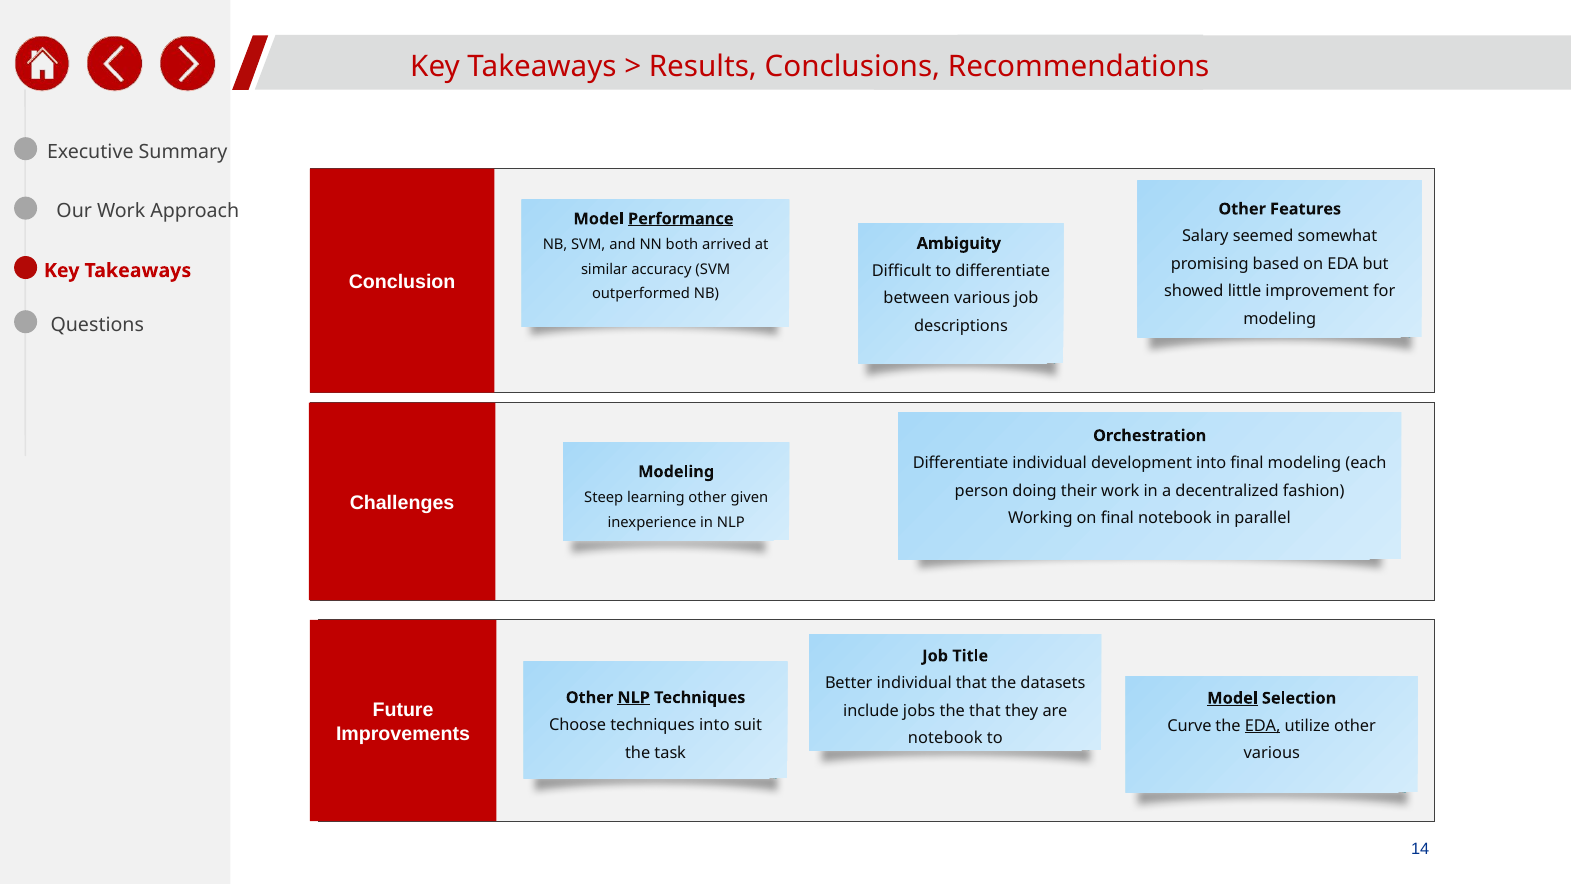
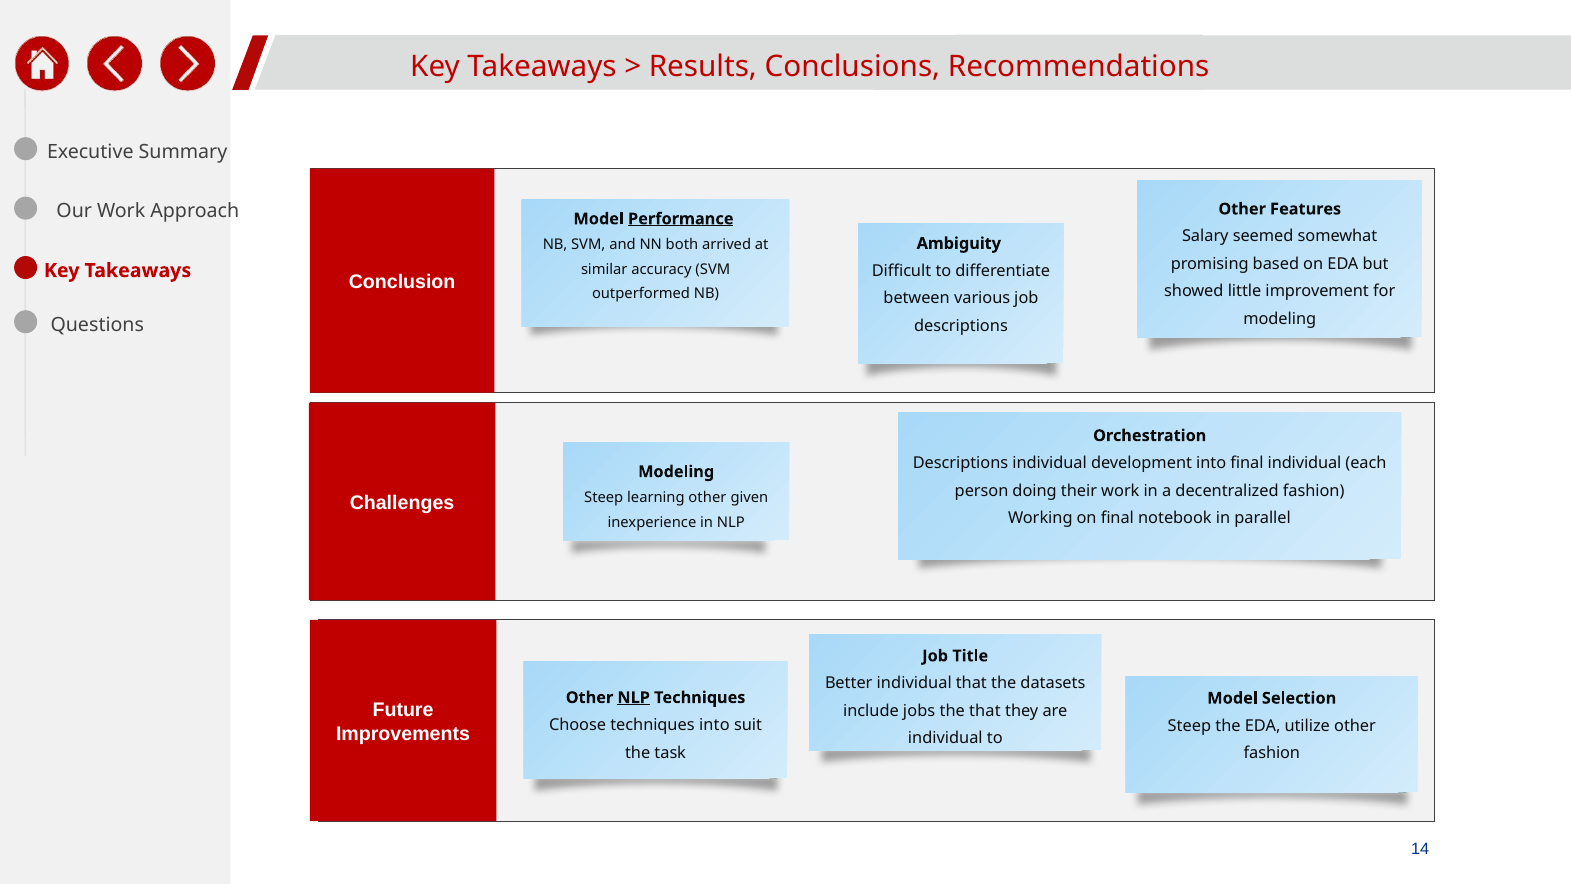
Differentiate: Differentiate -> Descriptions (960, 463)
final modeling: modeling -> individual (1305, 463)
Model underline: present -> none (1232, 698)
Curve: Curve -> Steep (1189, 725)
EDA underline: present -> none (1263, 725)
notebook: notebook -> individual (945, 738)
various: various -> fashion (1272, 753)
